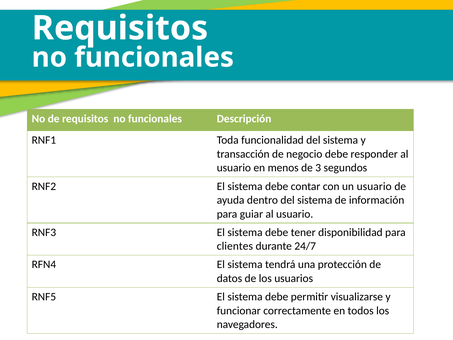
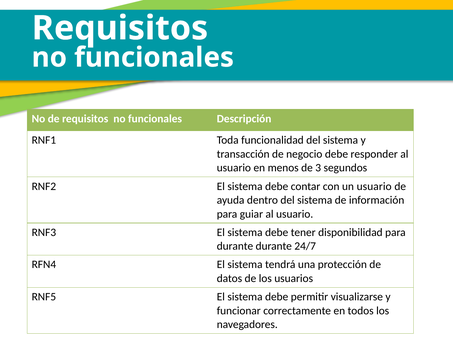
clientes: clientes -> durante (235, 246)
